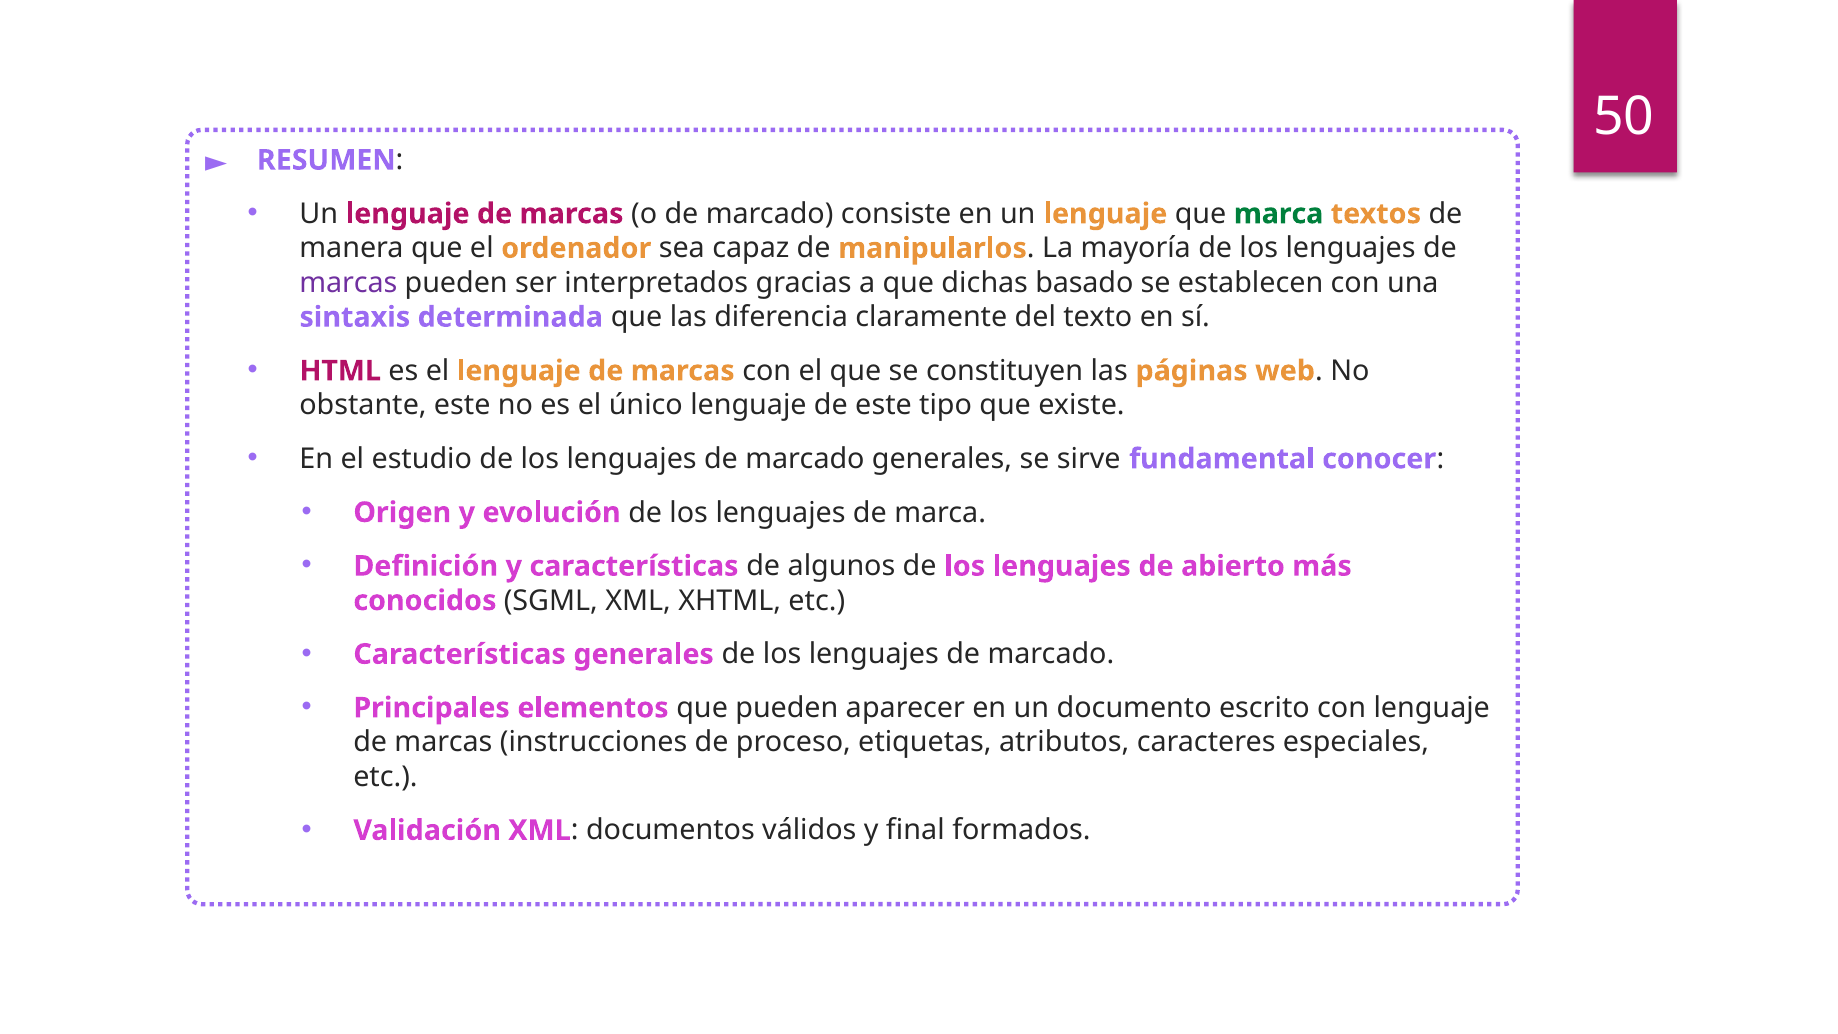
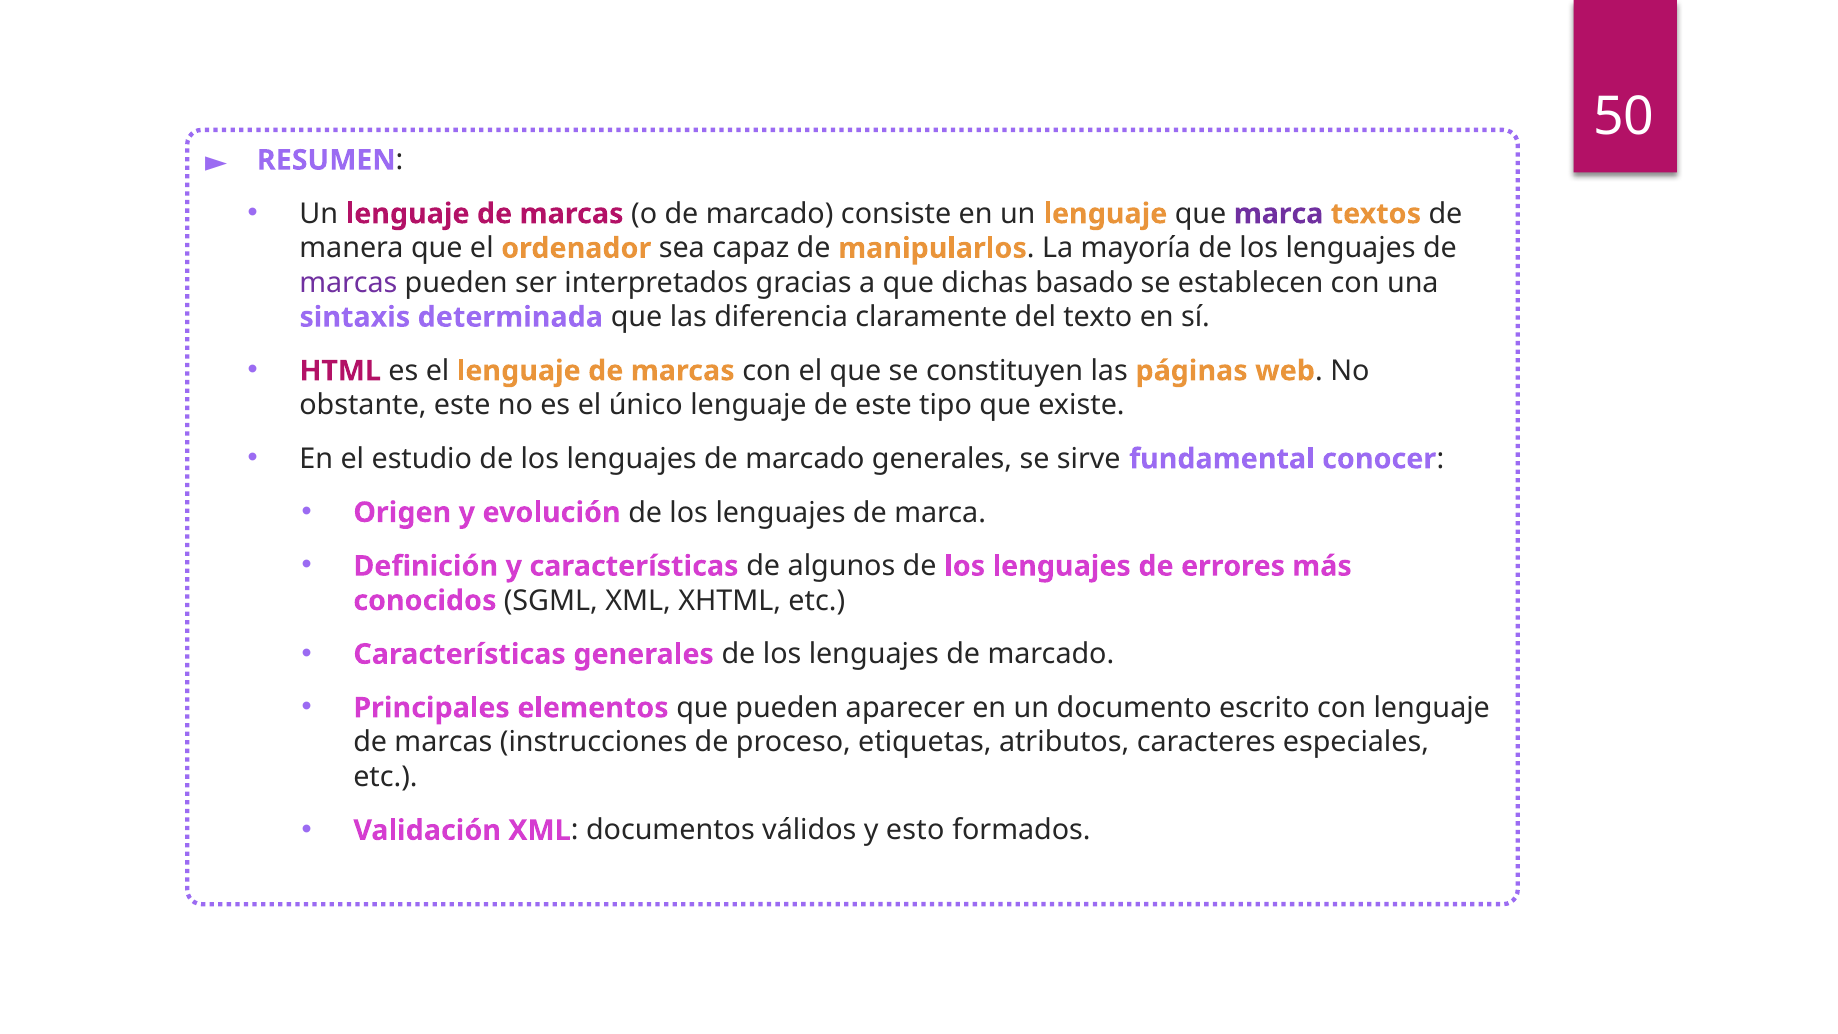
marca colour: green -> purple (1279, 214)
abierto: abierto -> errores (1233, 566)
final: final -> esto (915, 830)
